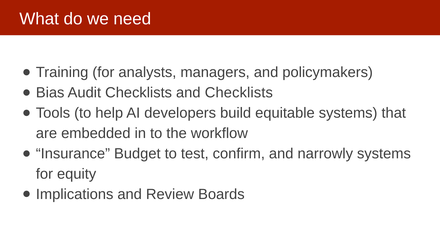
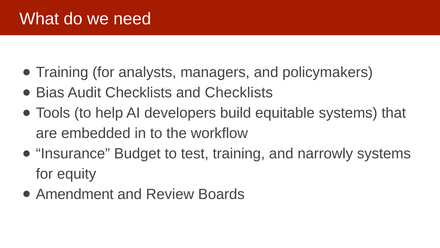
test confirm: confirm -> training (239, 153)
Implications: Implications -> Amendment (75, 194)
